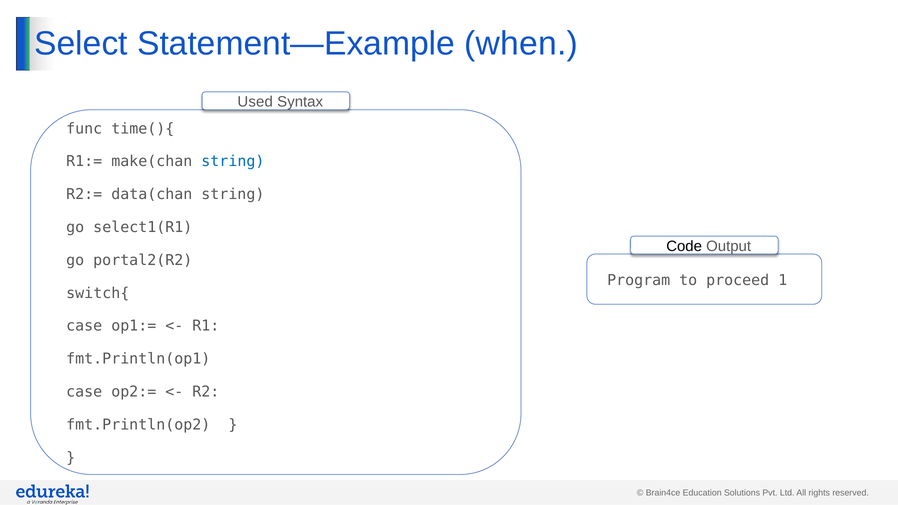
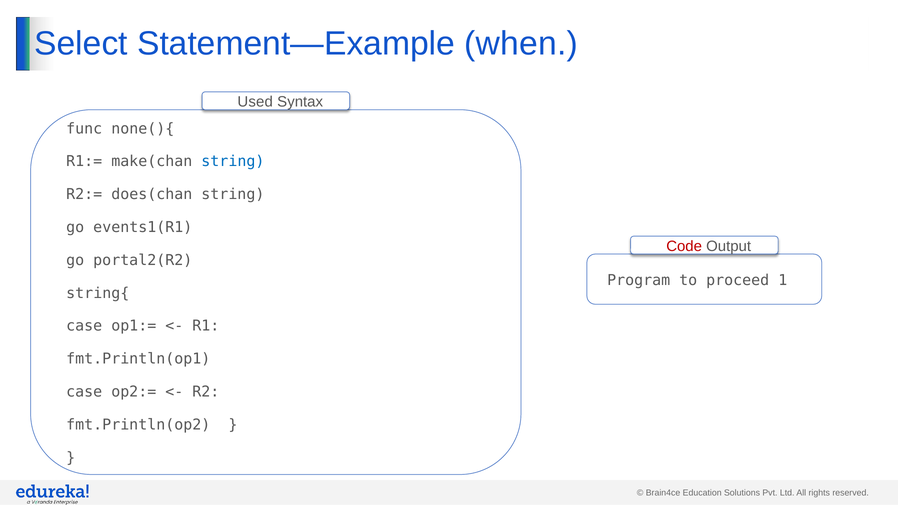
time(){: time(){ -> none(){ (143, 129)
data(chan: data(chan -> does(chan (152, 195)
select1(R1: select1(R1 -> events1(R1 (143, 227)
Code colour: black -> red (684, 246)
switch{: switch{ -> string{ (98, 293)
